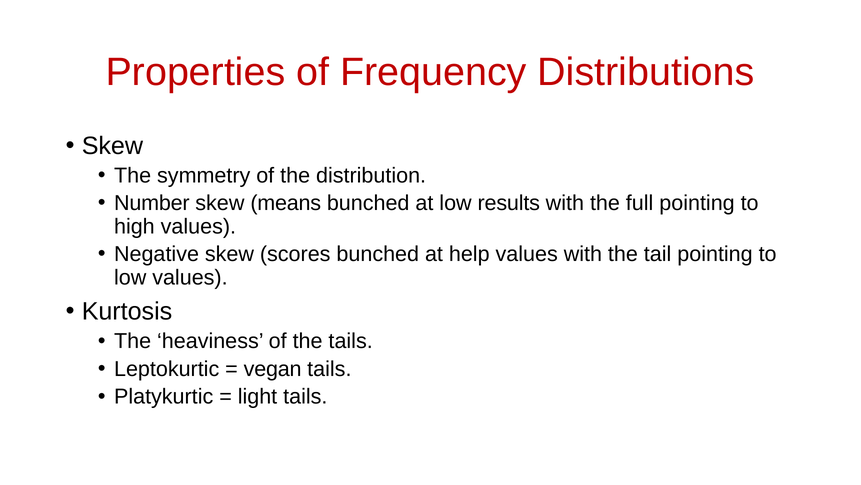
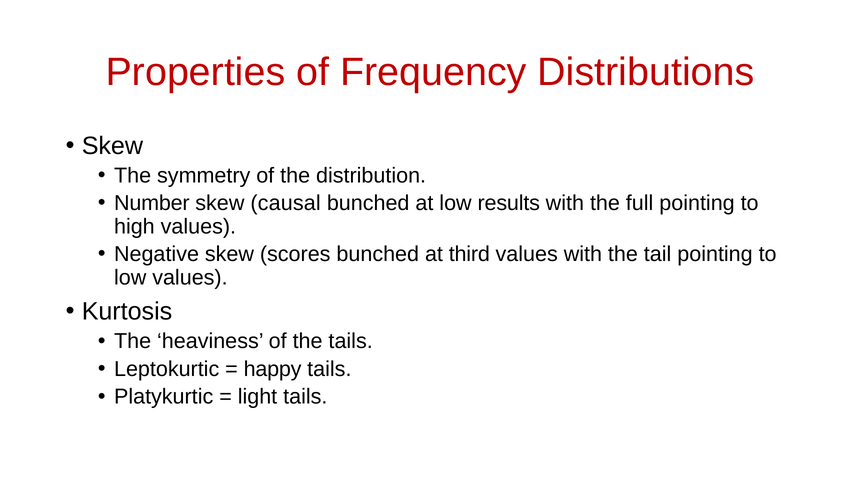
means: means -> causal (286, 203)
help: help -> third (469, 254)
vegan: vegan -> happy (273, 369)
